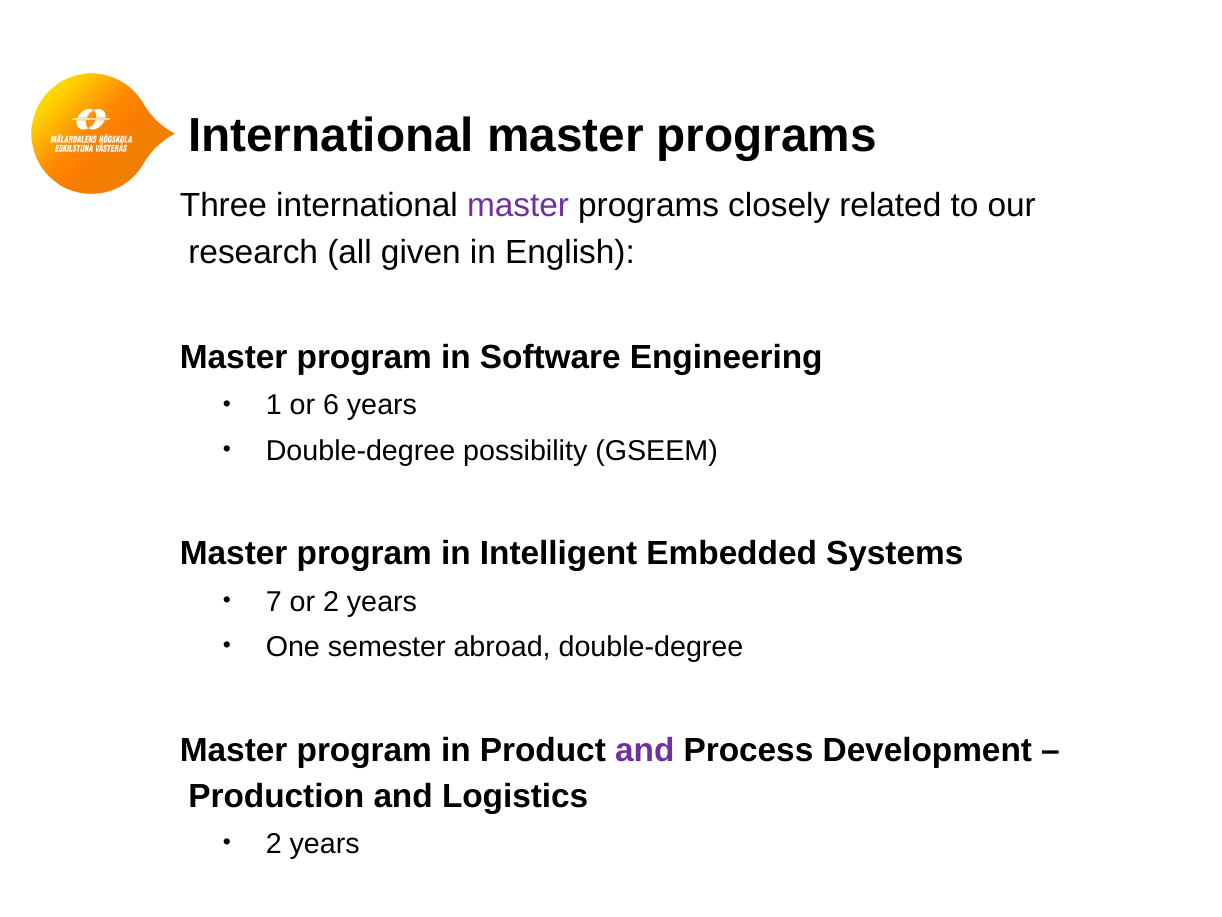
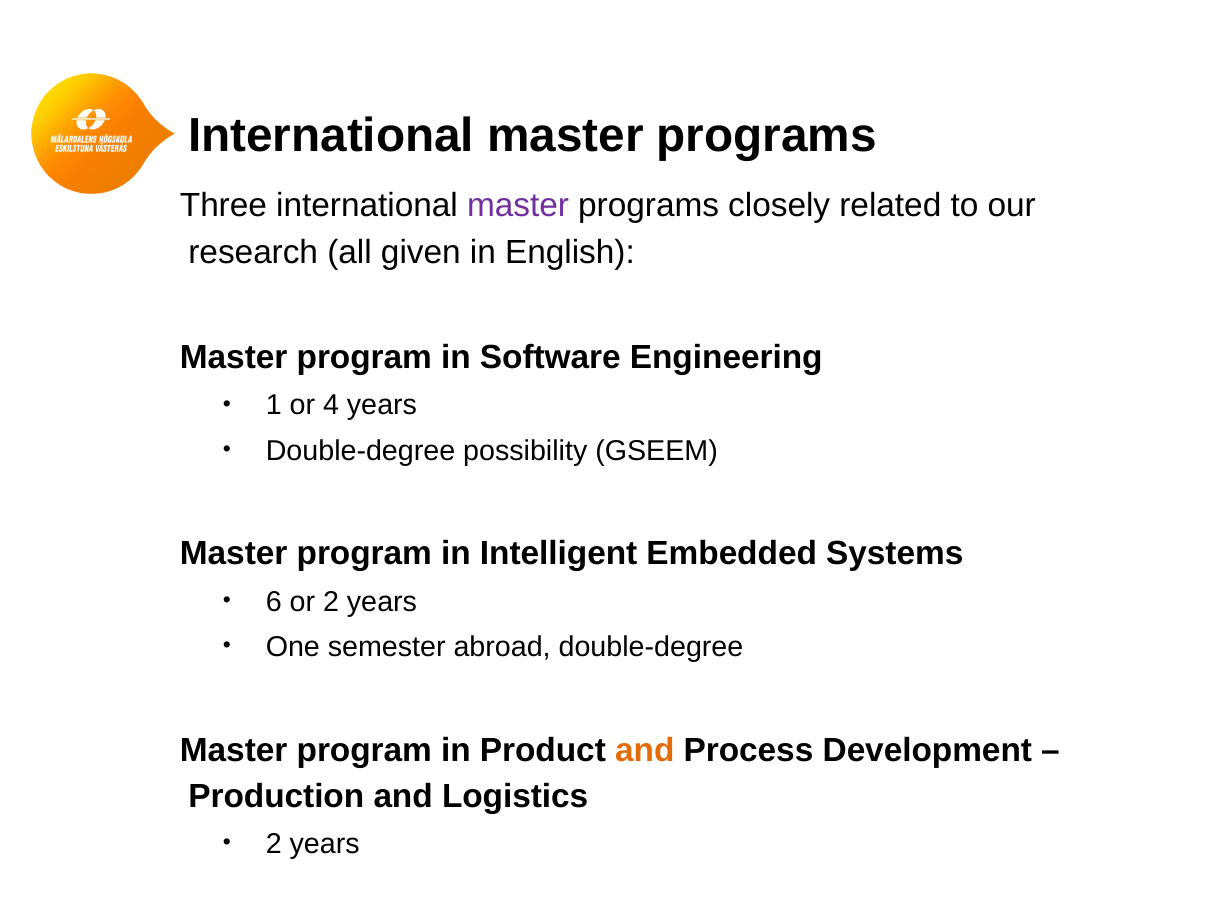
6: 6 -> 4 (331, 405)
7: 7 -> 6 (274, 601)
and colour: purple -> orange (645, 750)
